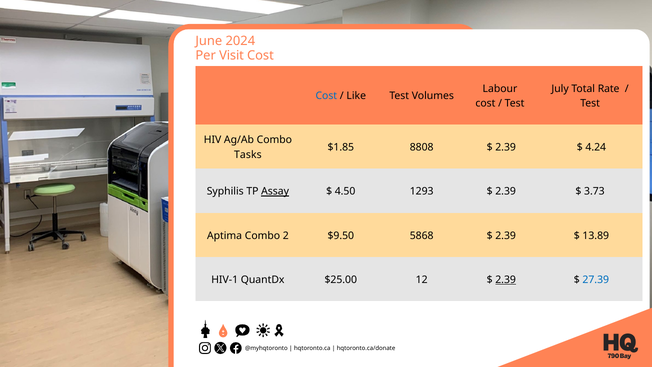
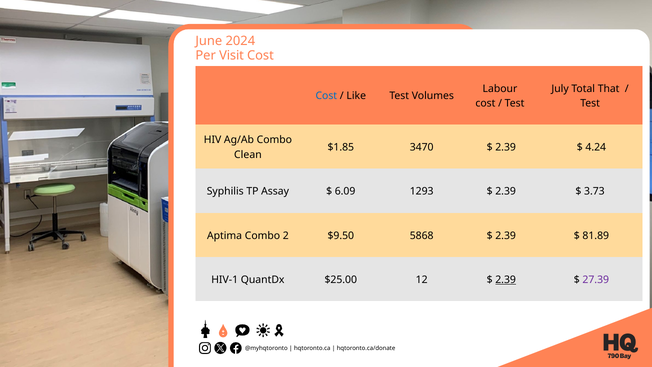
Rate: Rate -> That (609, 89)
8808: 8808 -> 3470 (422, 147)
Tasks: Tasks -> Clean (248, 155)
Assay underline: present -> none (275, 191)
4.50: 4.50 -> 6.09 (345, 191)
13.89: 13.89 -> 81.89 (596, 236)
27.39 colour: blue -> purple (596, 280)
